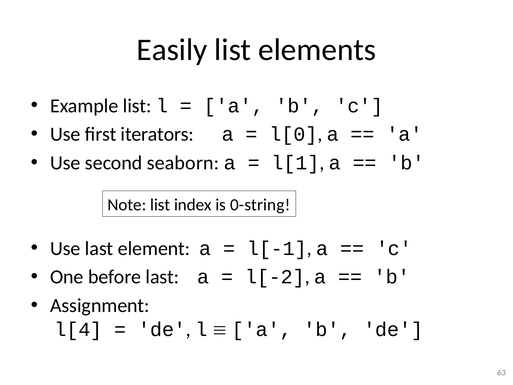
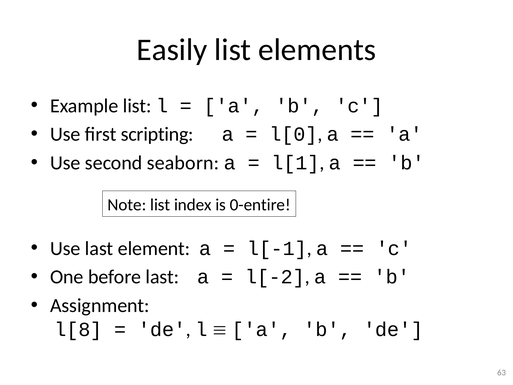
iterators: iterators -> scripting (157, 134)
0-string: 0-string -> 0-entire (260, 205)
l[4: l[4 -> l[8 (78, 329)
